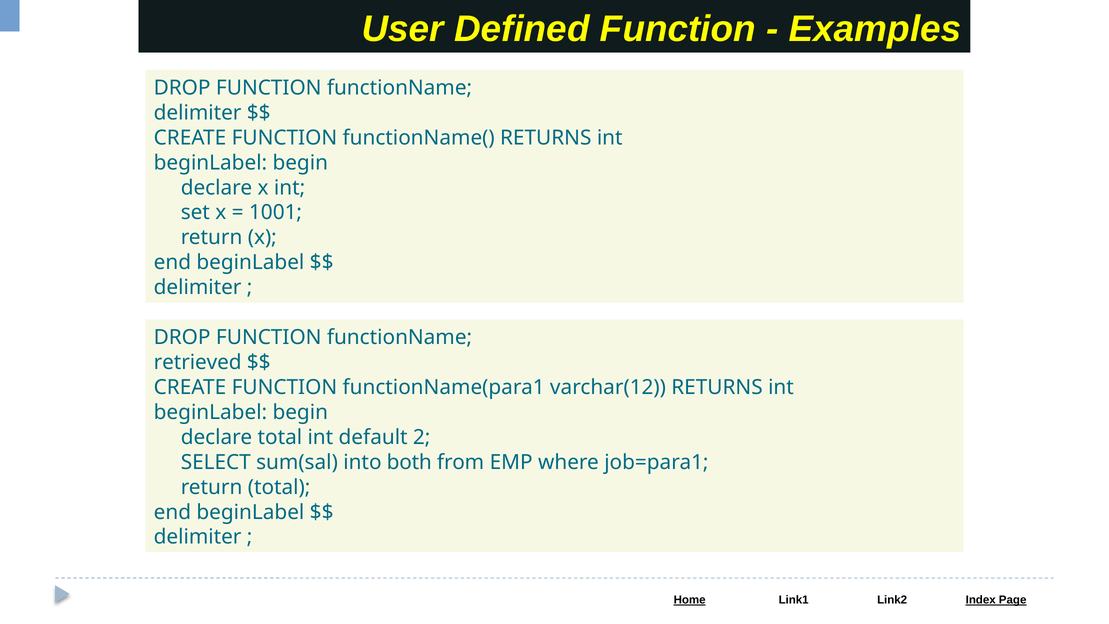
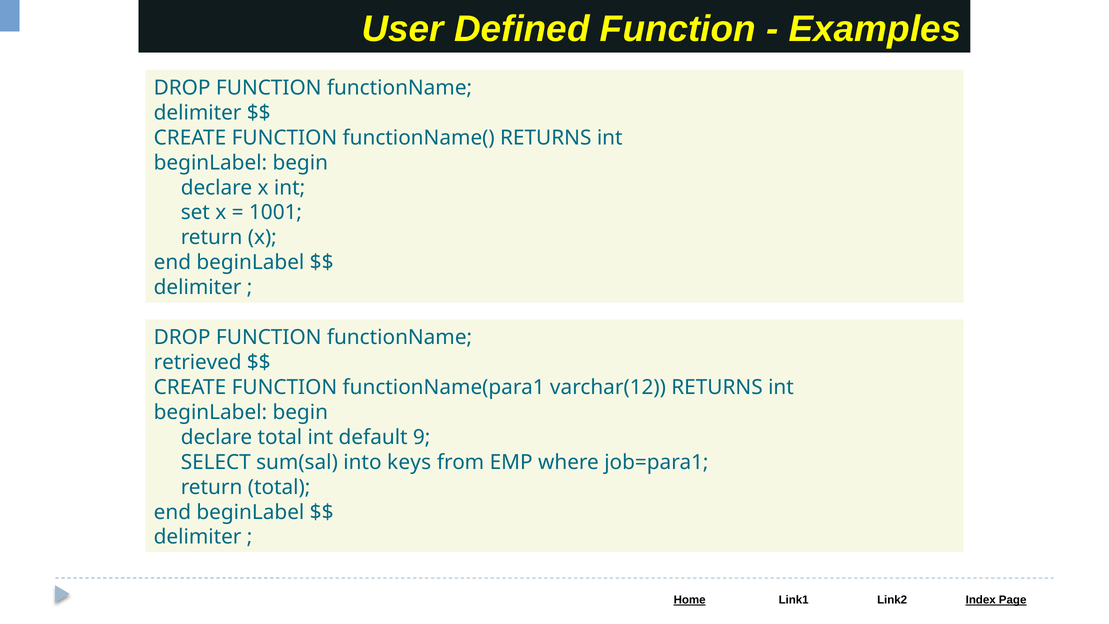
2: 2 -> 9 (422, 437)
both: both -> keys (409, 462)
